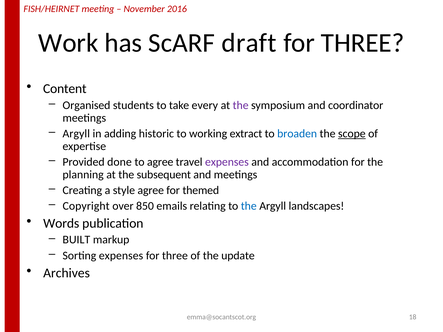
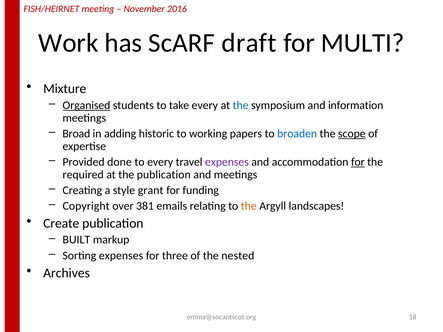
THREE: THREE -> MULTI (363, 43)
Content: Content -> Mixture (65, 89)
Organised underline: none -> present (86, 105)
the colour: purple -> blue (241, 105)
coordinator: coordinator -> information (356, 105)
Argyll: Argyll -> Broad (76, 134)
extract: extract -> papers (246, 134)
to agree: agree -> every (160, 162)
for underline: none -> present (358, 162)
planning: planning -> required (83, 175)
the subsequent: subsequent -> publication (164, 175)
style agree: agree -> grant (151, 190)
themed: themed -> funding (201, 190)
850: 850 -> 381 (145, 206)
the colour: blue -> orange (249, 206)
Words: Words -> Create (61, 224)
update: update -> nested (238, 256)
